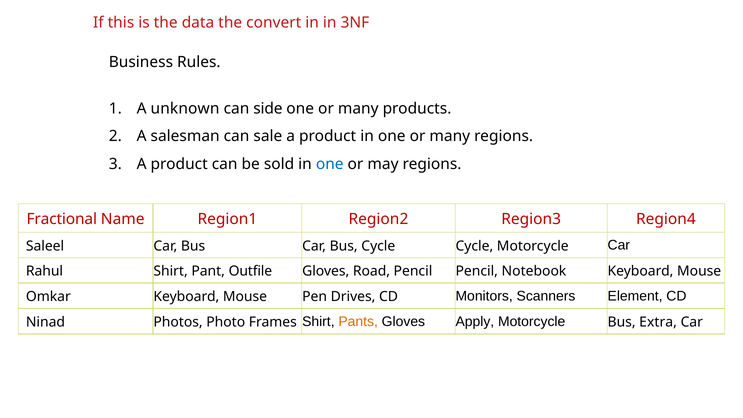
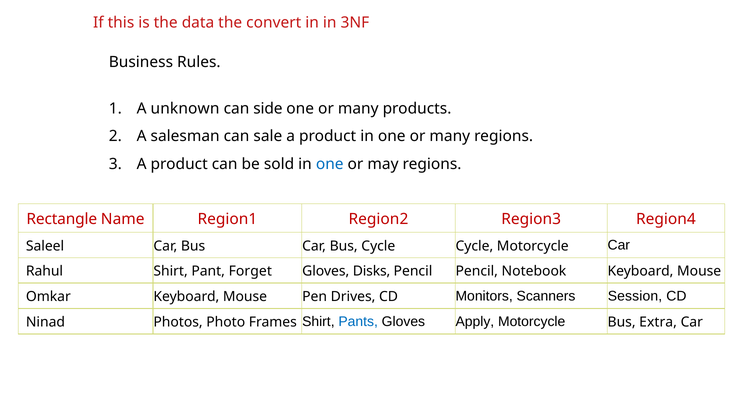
Fractional: Fractional -> Rectangle (62, 219)
Outfile: Outfile -> Forget (250, 271)
Road: Road -> Disks (372, 271)
Element: Element -> Session (635, 296)
Pants colour: orange -> blue (358, 322)
